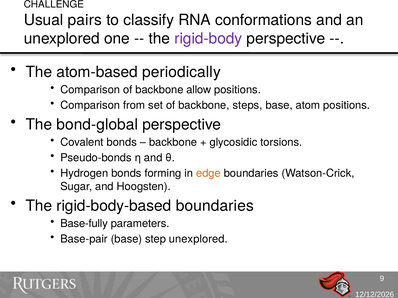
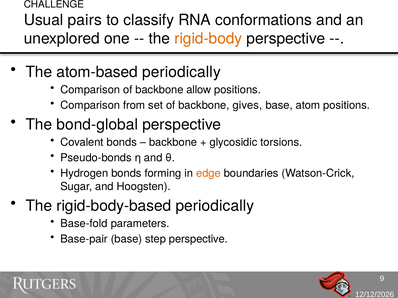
rigid-body colour: purple -> orange (208, 39)
steps: steps -> gives (247, 105)
rigid-body-based boundaries: boundaries -> periodically (215, 206)
Base-fully: Base-fully -> Base-fold (84, 224)
step unexplored: unexplored -> perspective (198, 239)
